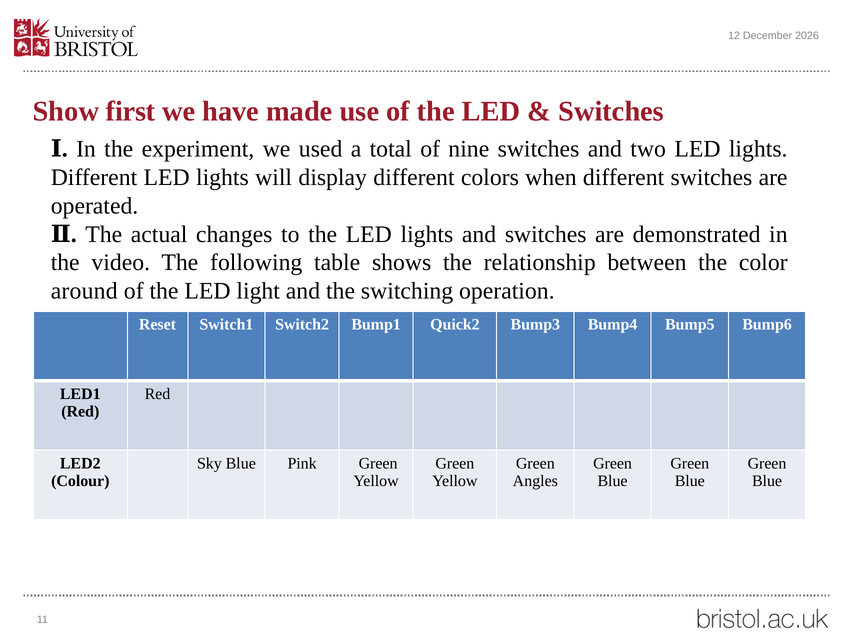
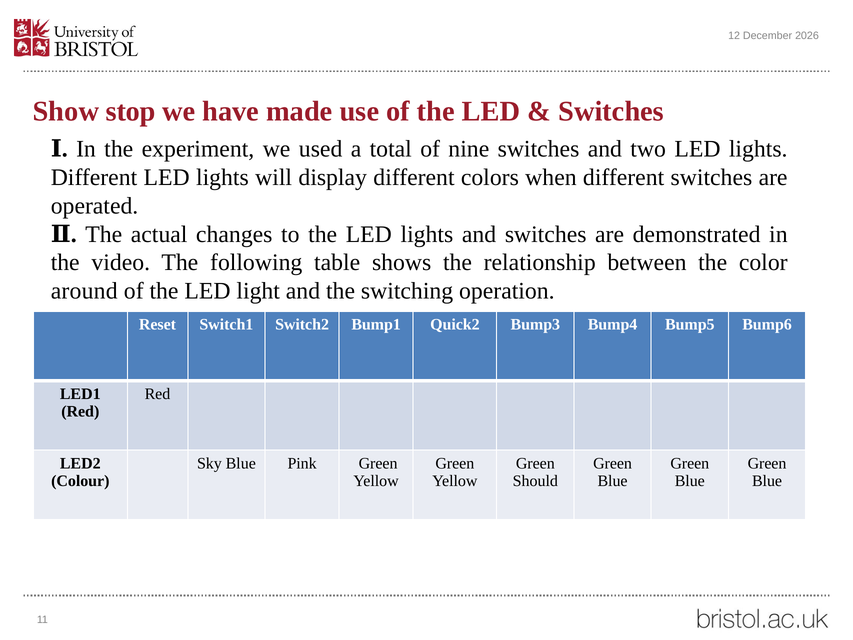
first: first -> stop (131, 111)
Angles: Angles -> Should (535, 481)
